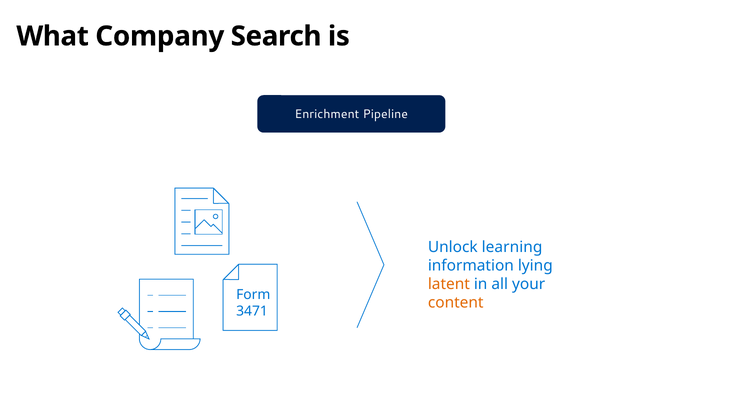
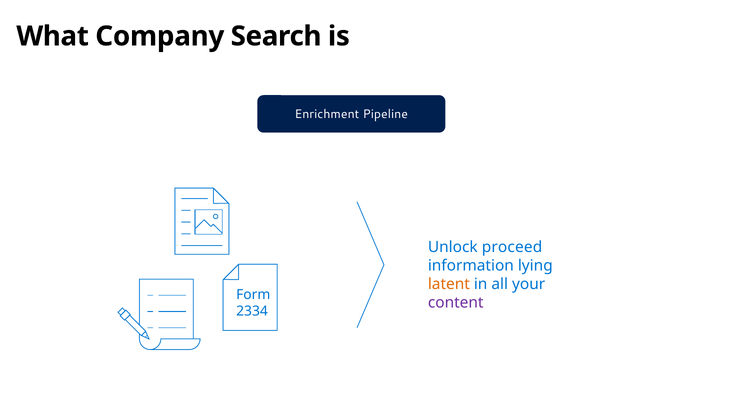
learning: learning -> proceed (512, 247)
content colour: orange -> purple (456, 302)
3471: 3471 -> 2334 (252, 311)
